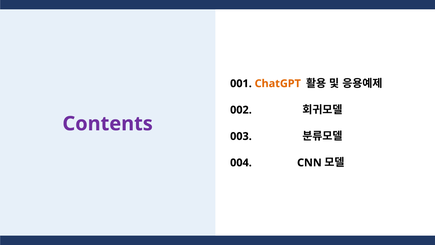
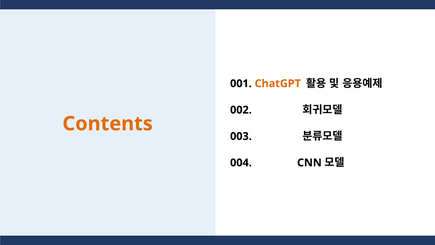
Contents colour: purple -> orange (108, 124)
